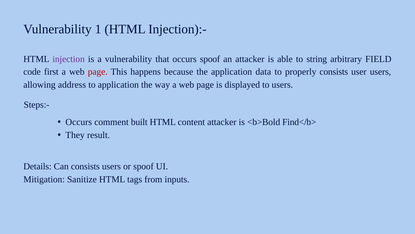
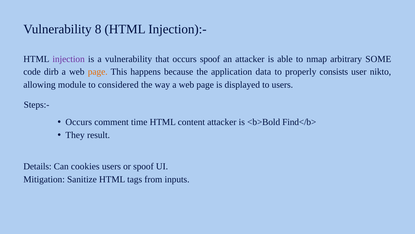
1: 1 -> 8 (98, 29)
string: string -> nmap (317, 59)
FIELD: FIELD -> SOME (378, 59)
first: first -> dirb (51, 72)
page colour: red -> orange (98, 72)
user users: users -> nikto (380, 72)
address: address -> module (72, 85)
to application: application -> considered (118, 85)
built: built -> time (139, 122)
Can consists: consists -> cookies (85, 166)
